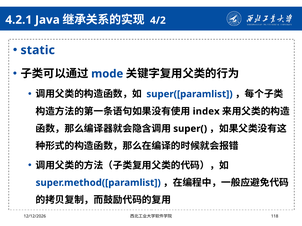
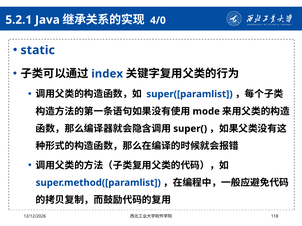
4.2.1: 4.2.1 -> 5.2.1 (19, 20)
4/2: 4/2 -> 4/0 (158, 20)
mode: mode -> index (107, 74)
index: index -> mode (206, 112)
